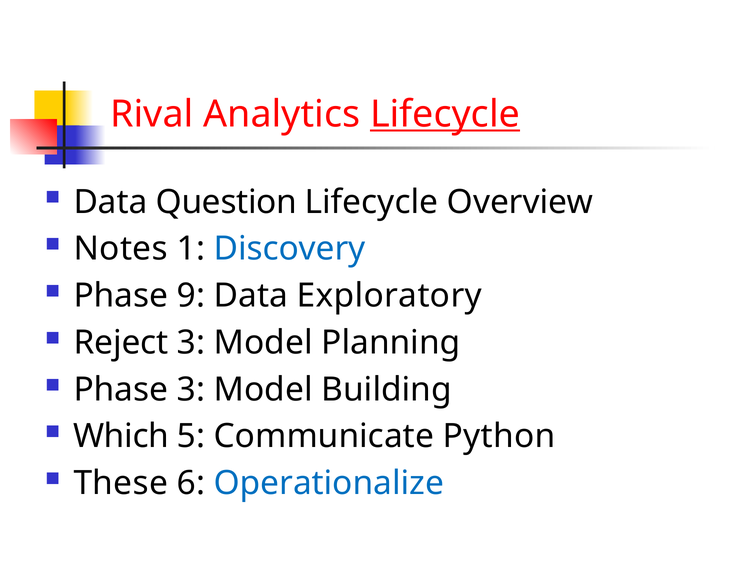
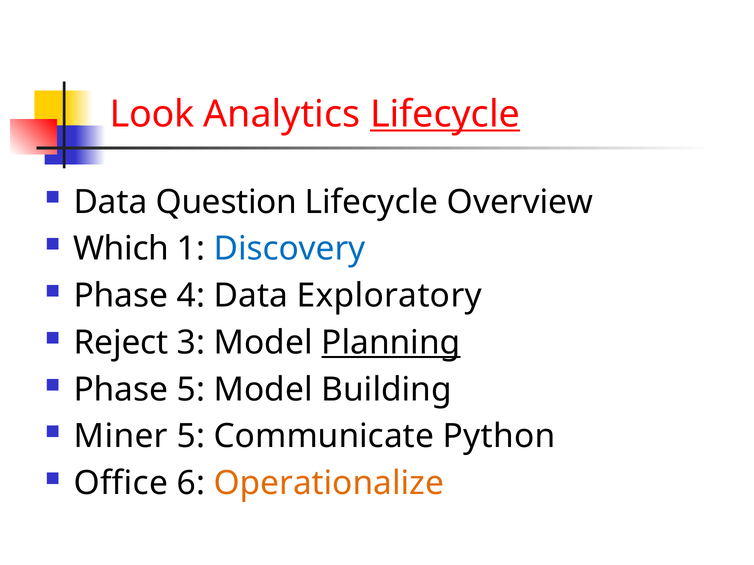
Rival: Rival -> Look (152, 114)
Notes: Notes -> Which (121, 249)
9: 9 -> 4 (191, 296)
Planning underline: none -> present (391, 343)
Phase 3: 3 -> 5 (191, 390)
Which: Which -> Miner (121, 437)
These: These -> Office (121, 484)
Operationalize colour: blue -> orange (329, 484)
